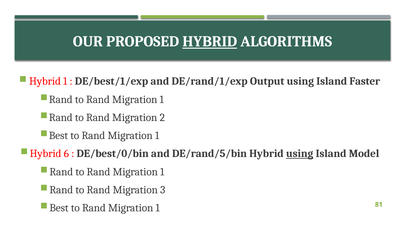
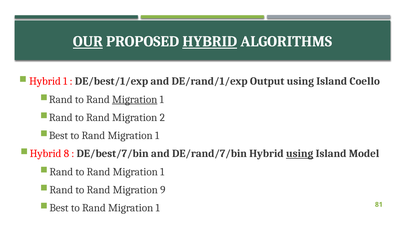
OUR underline: none -> present (88, 42)
Faster: Faster -> Coello (365, 81)
Migration underline: none -> present (135, 99)
6: 6 -> 8 (66, 154)
DE/best/0/bin: DE/best/0/bin -> DE/best/7/bin (113, 154)
DE/rand/5/bin: DE/rand/5/bin -> DE/rand/7/bin (210, 154)
3: 3 -> 9 (163, 190)
